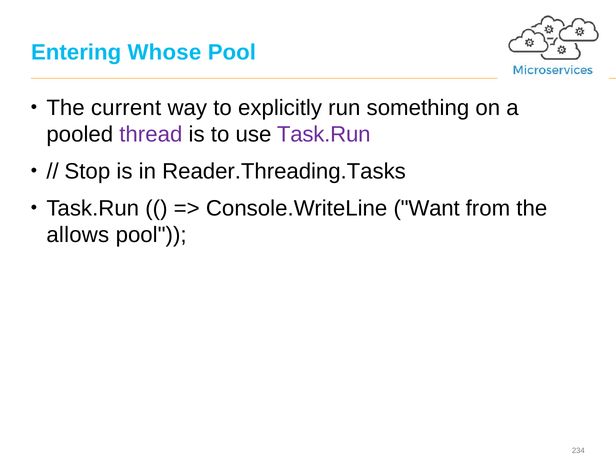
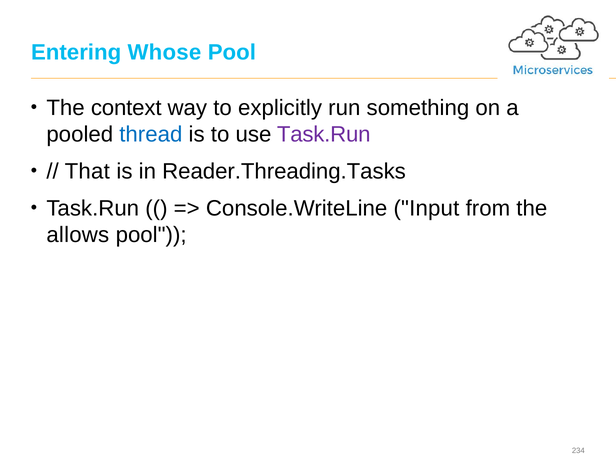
current: current -> context (126, 108)
thread colour: purple -> blue (151, 135)
Stop: Stop -> That (87, 172)
Want: Want -> Input (426, 208)
